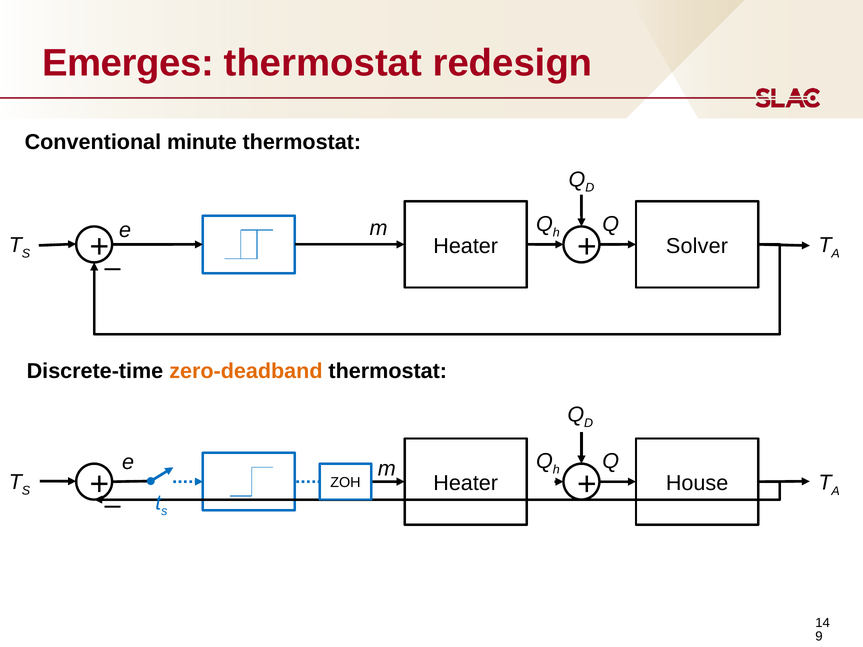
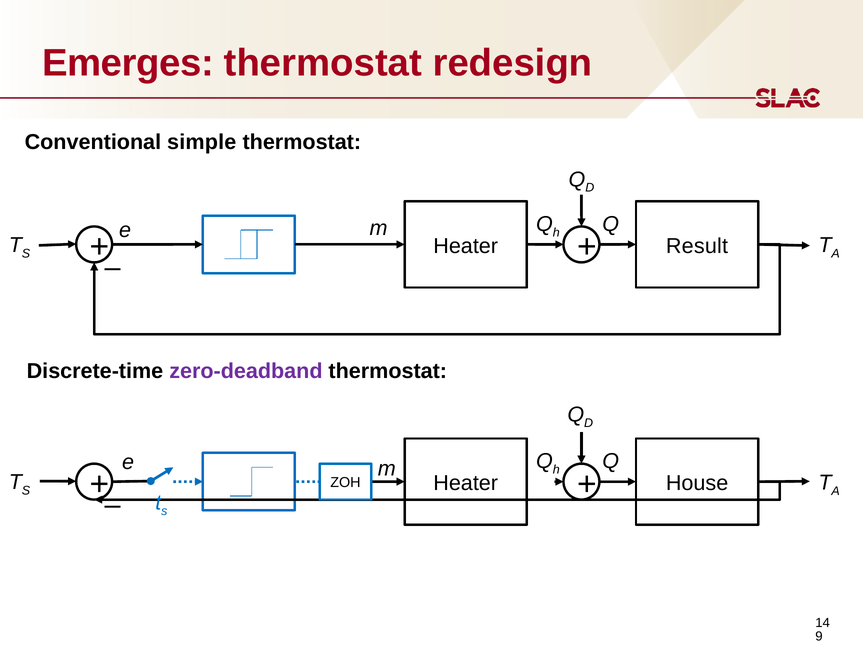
minute: minute -> simple (202, 142)
Solver: Solver -> Result (697, 246)
zero-deadband colour: orange -> purple (246, 371)
